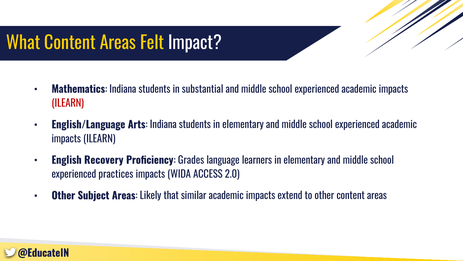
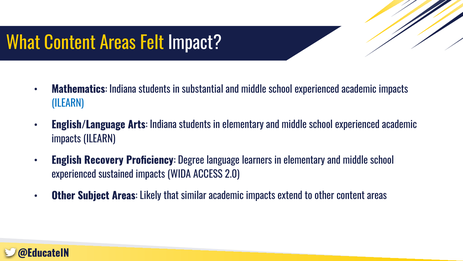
ILEARN colour: red -> blue (68, 103)
Grades: Grades -> Degree (191, 160)
practices: practices -> sustained (116, 174)
